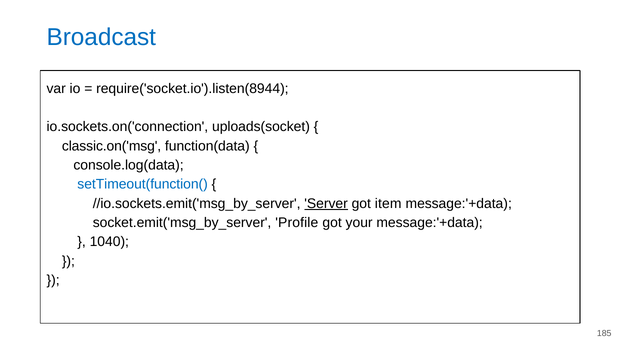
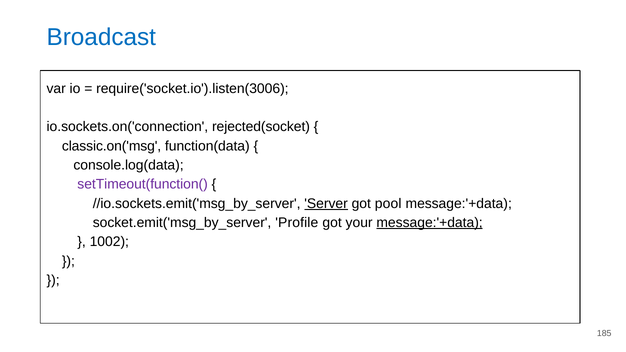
require('socket.io').listen(8944: require('socket.io').listen(8944 -> require('socket.io').listen(3006 (192, 89)
uploads(socket: uploads(socket -> rejected(socket (261, 127)
setTimeout(function( colour: blue -> purple (143, 184)
item: item -> pool (388, 204)
message:'+data underline: none -> present (430, 223)
1040: 1040 -> 1002 (109, 242)
